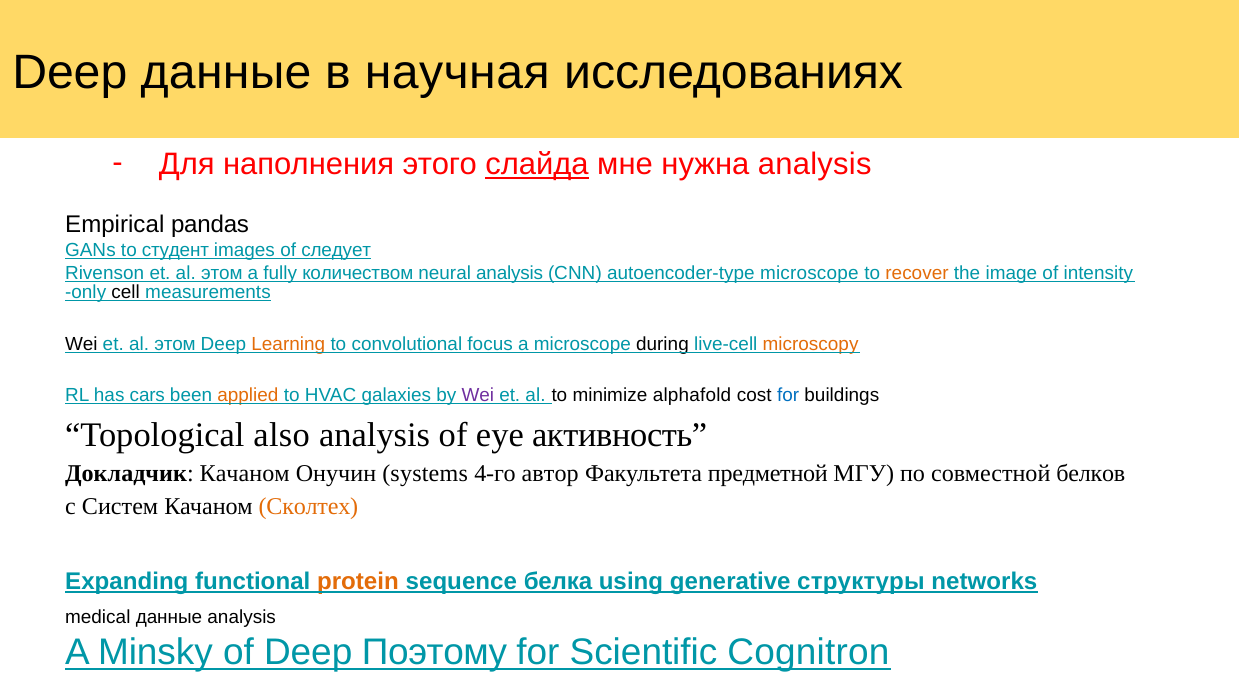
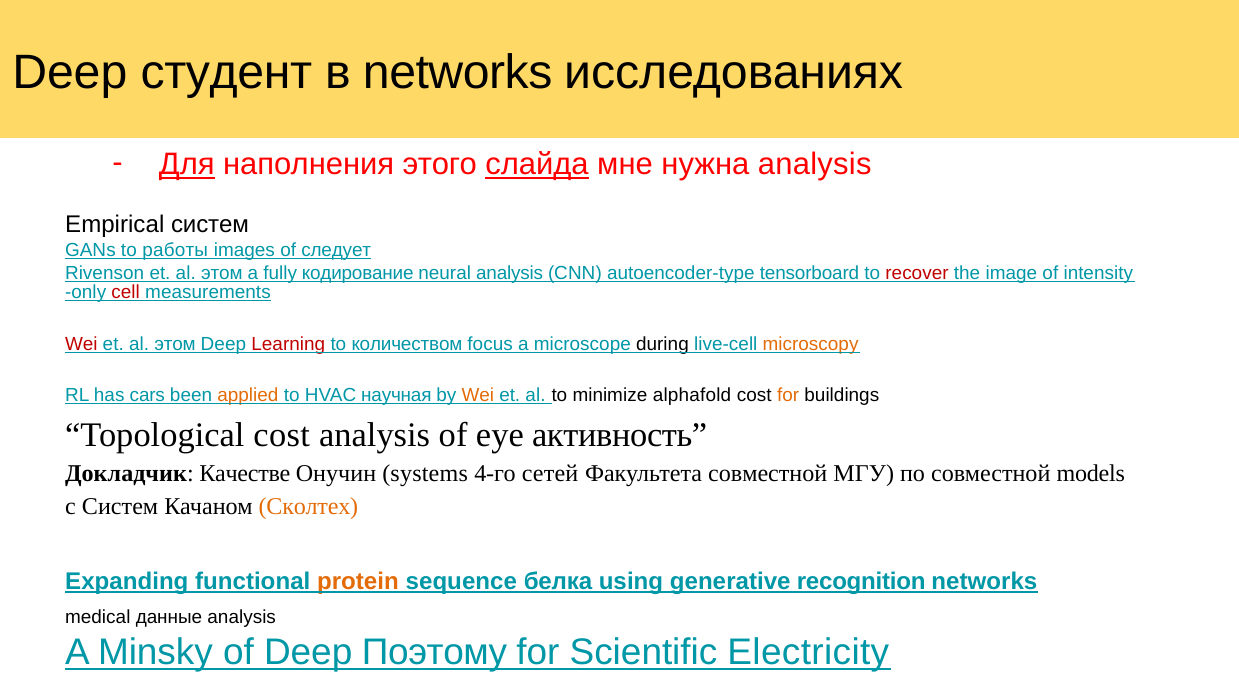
Deep данные: данные -> студент (226, 72)
в научная: научная -> networks (458, 72)
Для underline: none -> present (187, 164)
Empirical pandas: pandas -> систем (210, 225)
студент: студент -> работы (175, 250)
количеством: количеством -> кодирование (358, 273)
autoencoder-type microscope: microscope -> tensorboard (810, 273)
recover colour: orange -> red (917, 273)
cell colour: black -> red (126, 292)
Wei colour: black -> red (81, 344)
Learning colour: orange -> red (288, 344)
convolutional: convolutional -> количеством (407, 344)
galaxies: galaxies -> научная (396, 395)
Wei colour: purple -> orange (478, 395)
for colour: blue -> orange (788, 395)
Topological also: also -> cost (282, 435)
Докладчик Качаном: Качаном -> Качестве (245, 473)
автор: автор -> сетей (550, 473)
Факультета предметной: предметной -> совместной (768, 473)
белков: белков -> models (1091, 473)
структуры: структуры -> recognition (861, 581)
Cognitron: Cognitron -> Electricity (808, 653)
